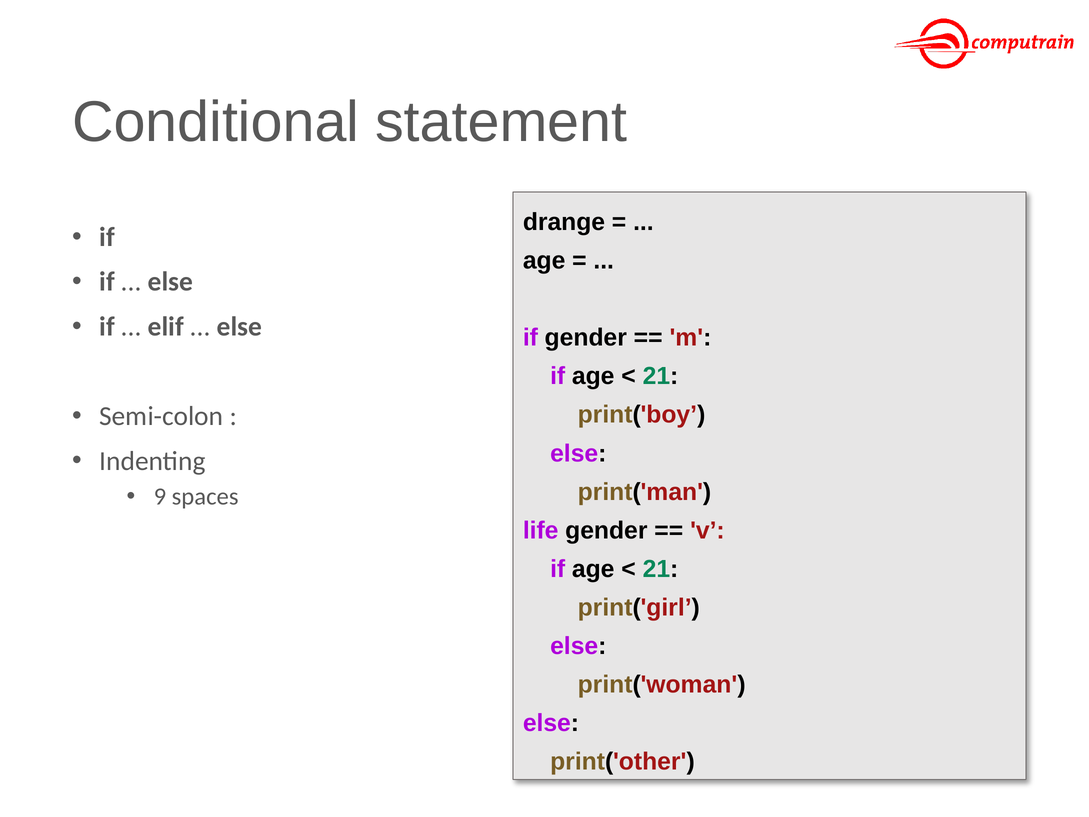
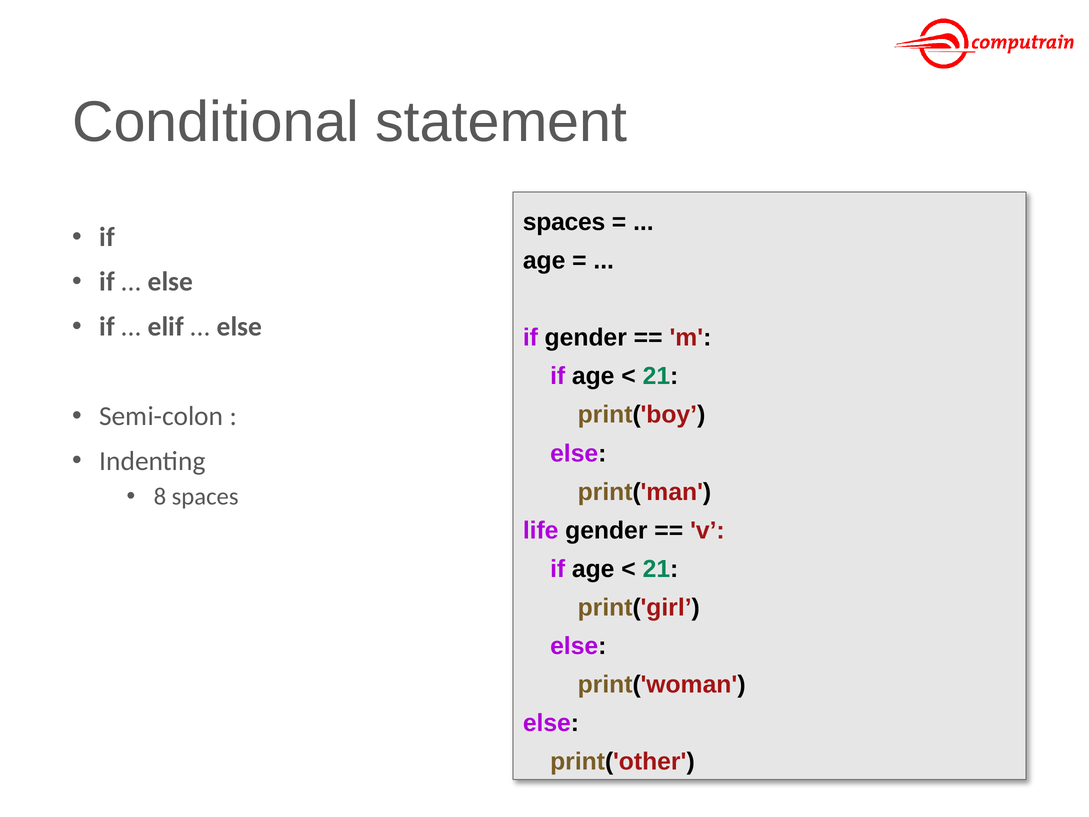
drange: drange -> spaces (564, 222)
9: 9 -> 8 (160, 497)
